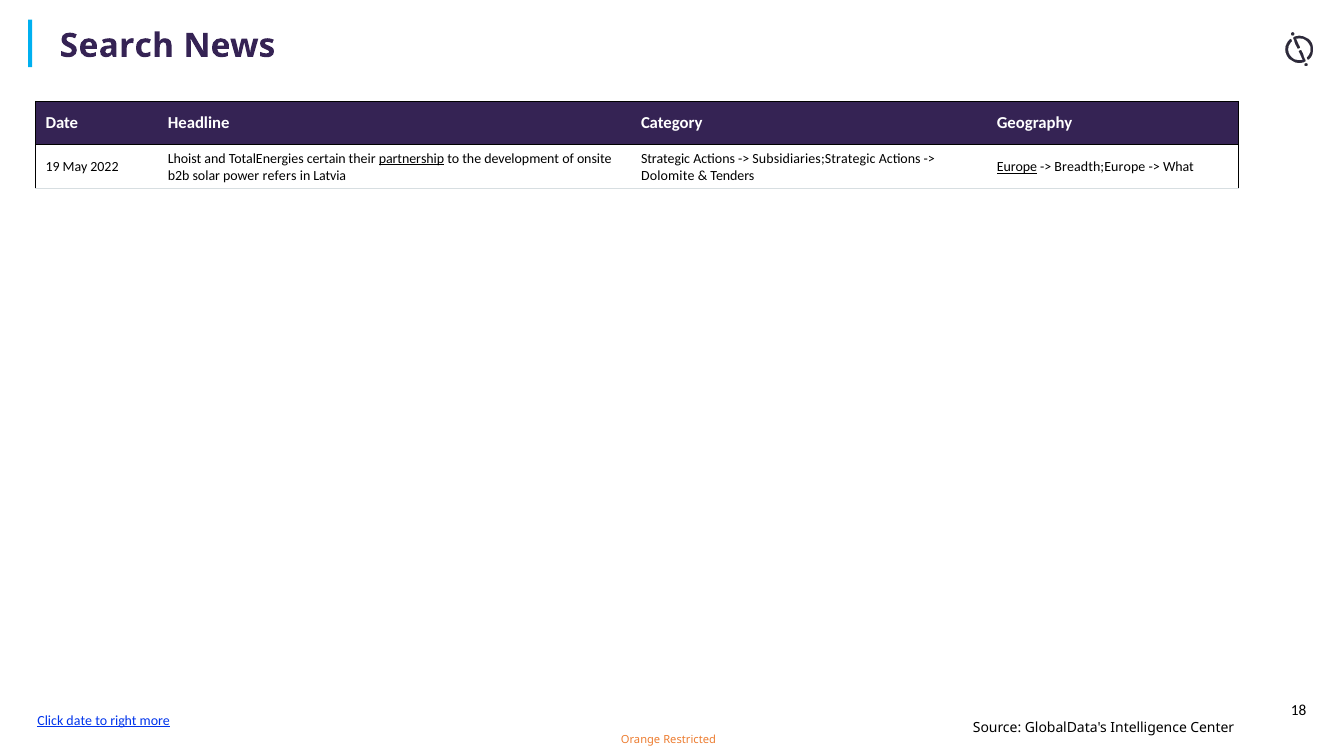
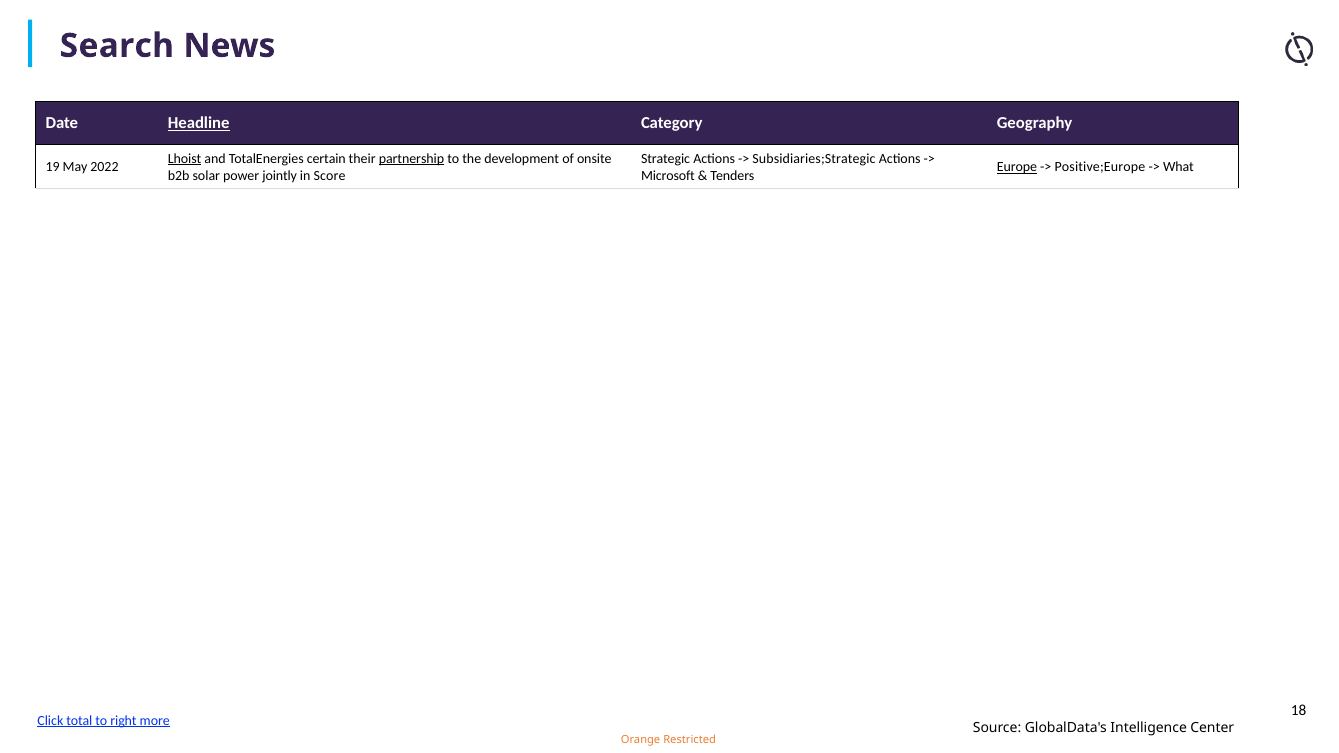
Headline underline: none -> present (199, 123)
Lhoist underline: none -> present (185, 159)
Breadth;Europe: Breadth;Europe -> Positive;Europe (1100, 167)
refers: refers -> jointly (280, 175)
Latvia: Latvia -> Score (330, 175)
Dolomite: Dolomite -> Microsoft (668, 175)
Click date: date -> total (79, 721)
